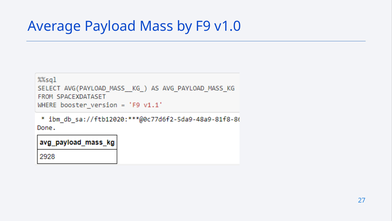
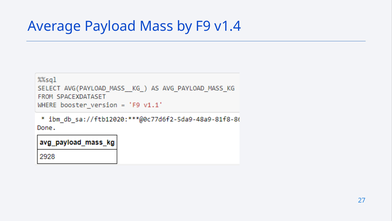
v1.0: v1.0 -> v1.4 (228, 26)
